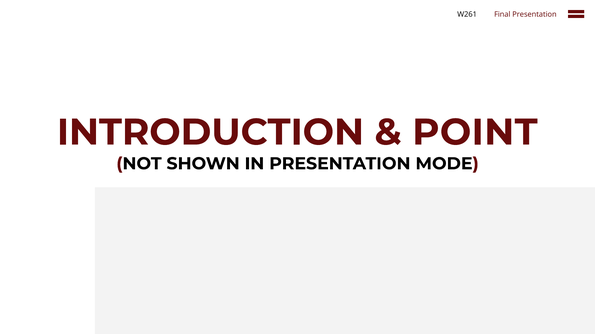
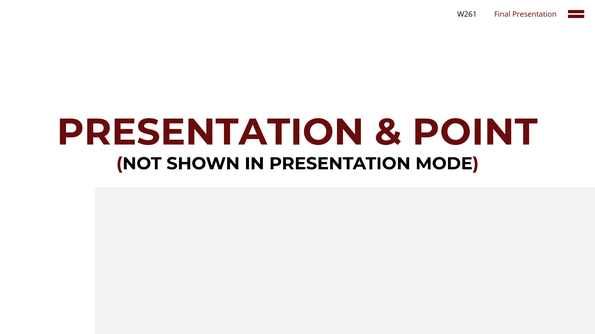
INTRODUCTION: INTRODUCTION -> PRESENTATION (210, 133)
